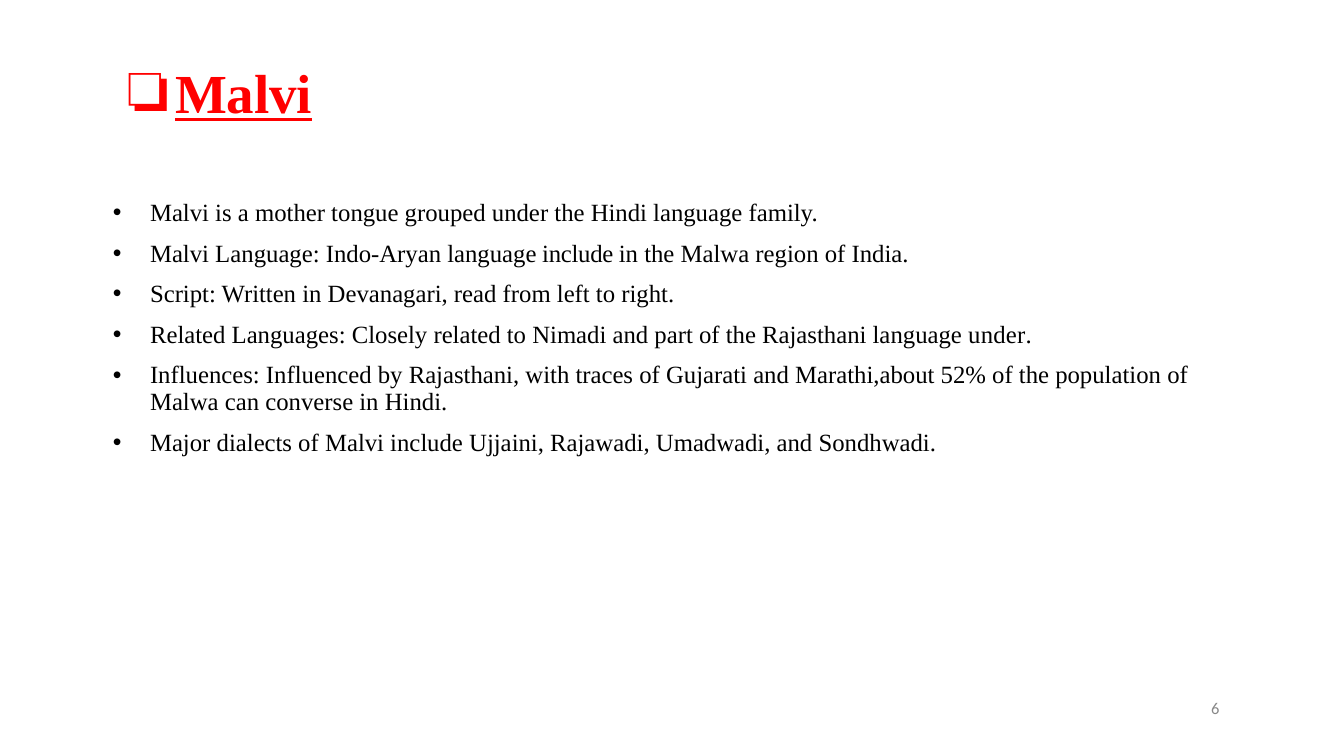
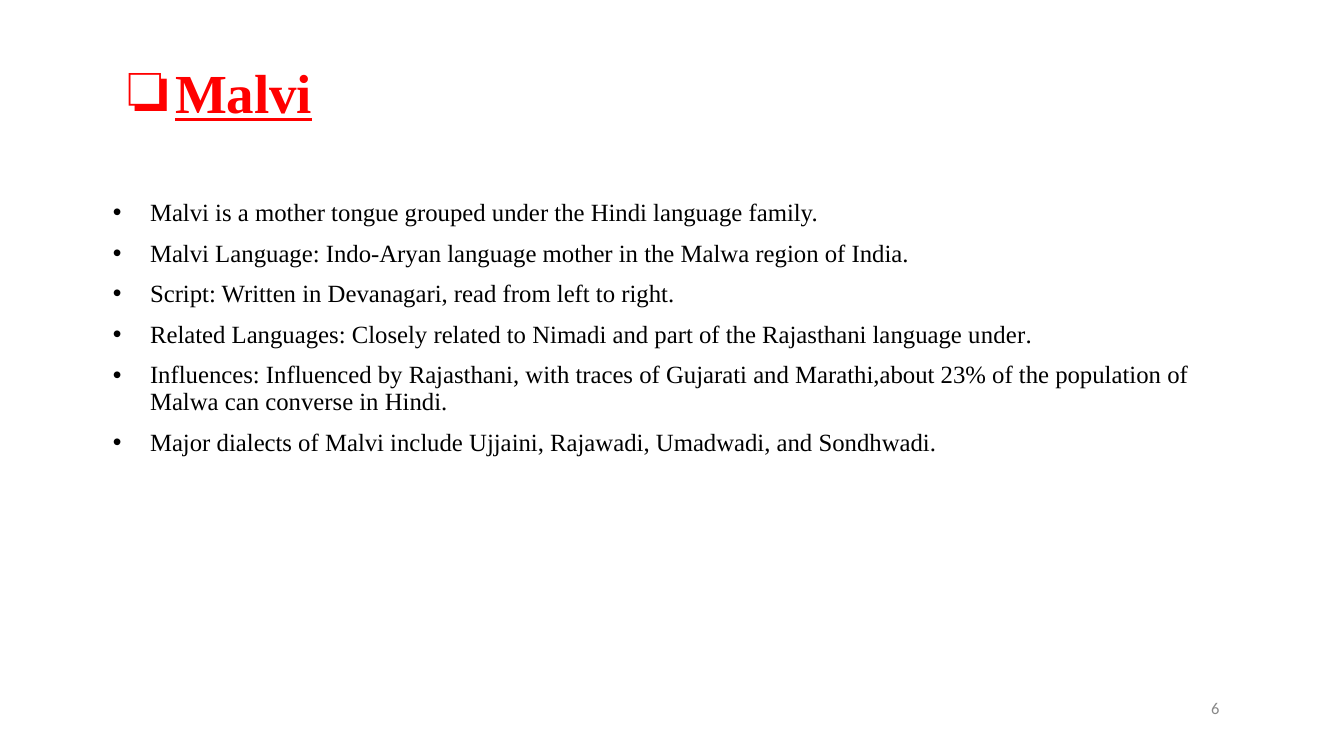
language include: include -> mother (578, 254)
52%: 52% -> 23% (963, 376)
